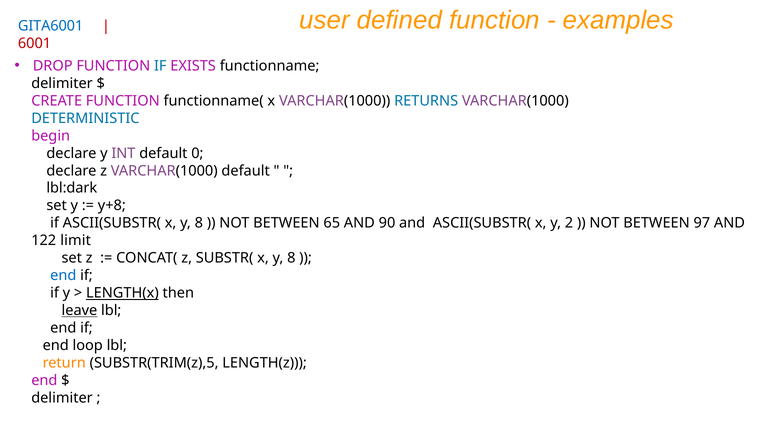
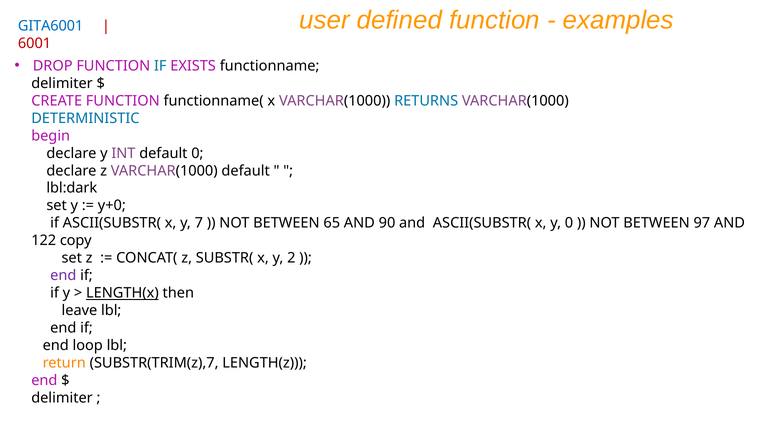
y+8: y+8 -> y+0 (112, 206)
ASCII(SUBSTR( x y 8: 8 -> 7 (199, 223)
y 2: 2 -> 0 (569, 223)
limit: limit -> copy (76, 241)
SUBSTR( x y 8: 8 -> 2 (291, 258)
end colour: blue -> purple (63, 276)
leave underline: present -> none (79, 311)
SUBSTR(TRIM(z),5: SUBSTR(TRIM(z),5 -> SUBSTR(TRIM(z),7 (154, 363)
